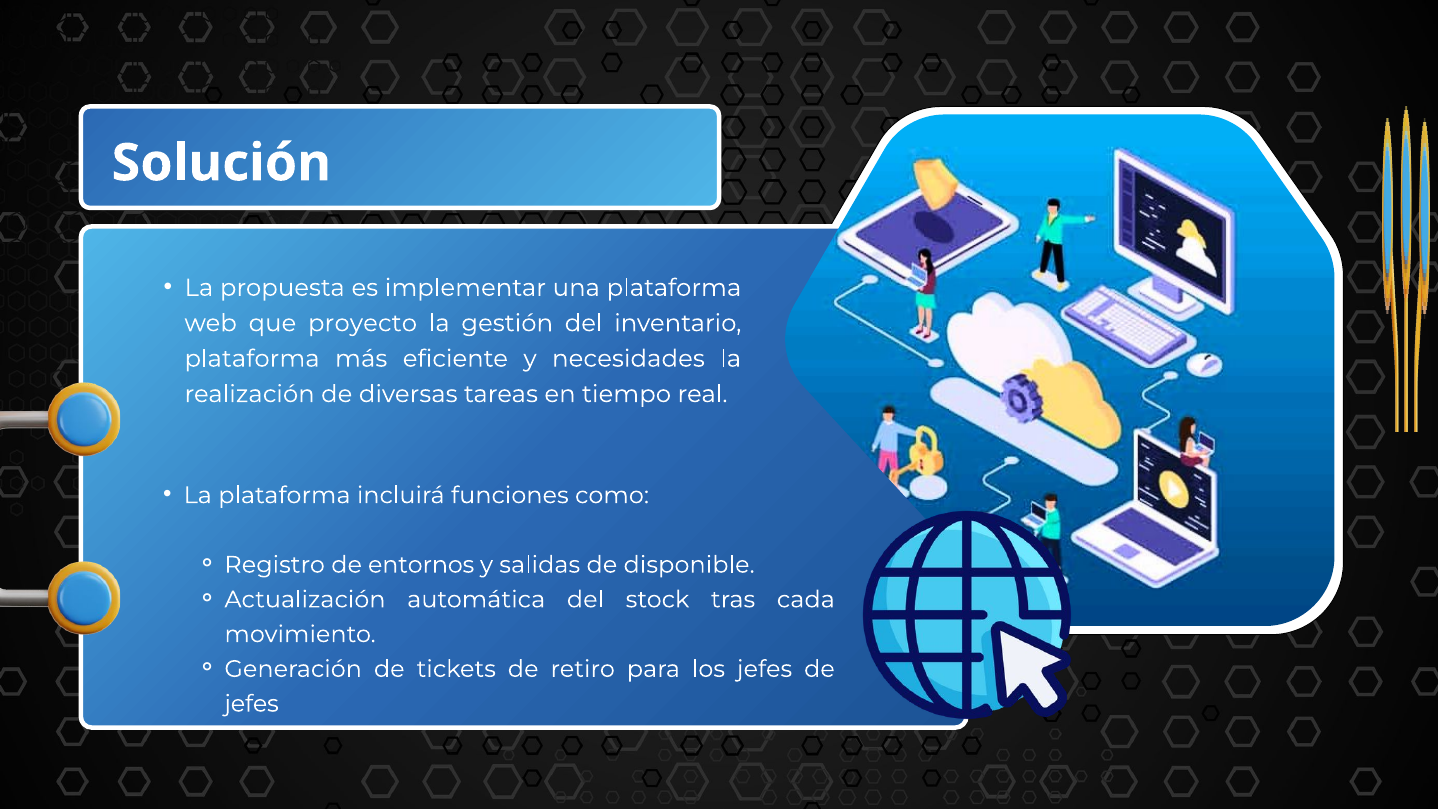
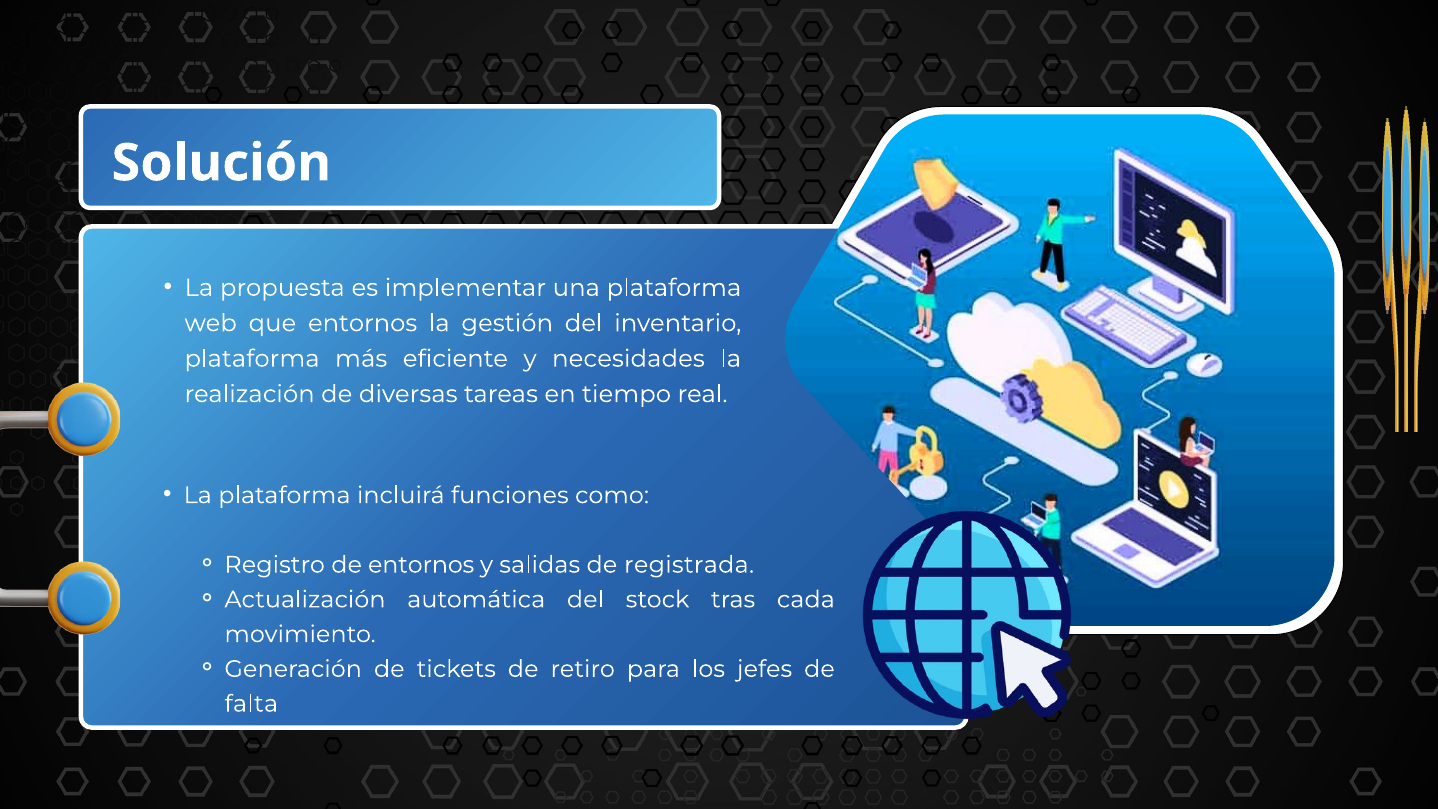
que proyecto: proyecto -> entornos (363, 323)
disponible: disponible -> registrada (689, 565)
jefes: jefes -> falta (251, 704)
